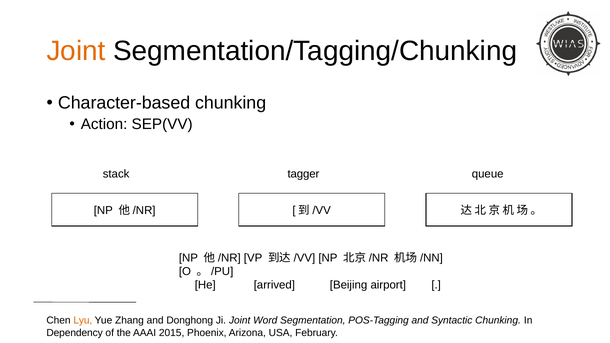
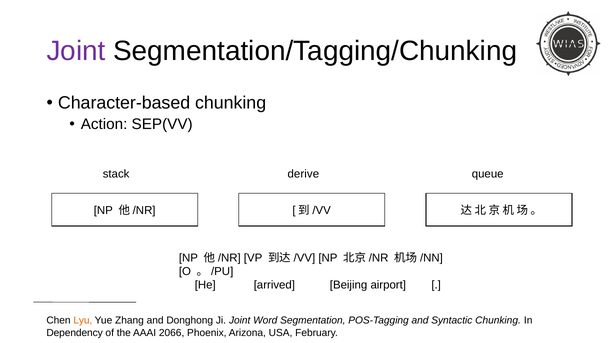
Joint colour: orange -> purple (76, 51)
tagger: tagger -> derive (303, 174)
2015: 2015 -> 2066 (172, 333)
